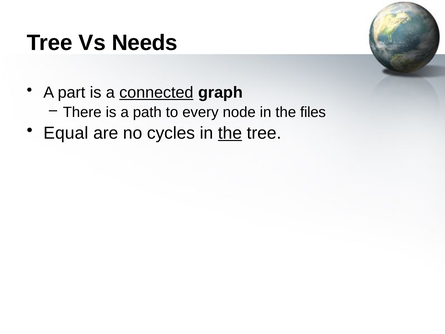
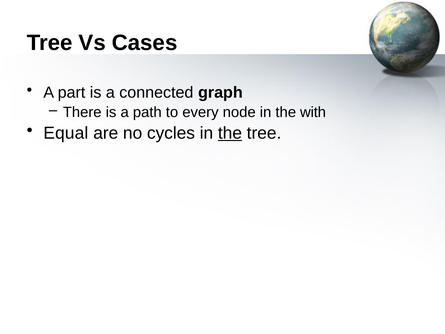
Needs: Needs -> Cases (145, 43)
connected underline: present -> none (156, 92)
files: files -> with (313, 112)
